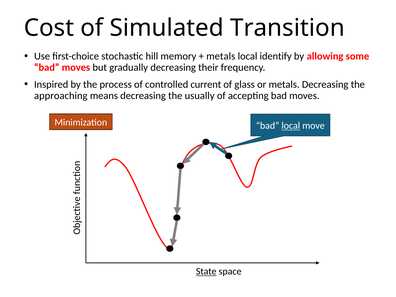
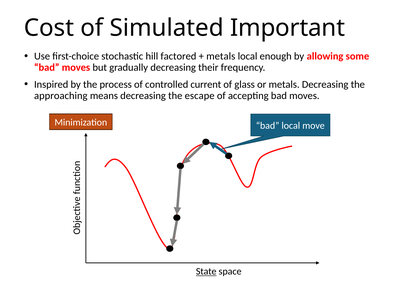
Transition: Transition -> Important (288, 28)
memory: memory -> factored (178, 56)
identify: identify -> enough (276, 56)
usually: usually -> escape (200, 96)
local underline: present -> none (291, 126)
